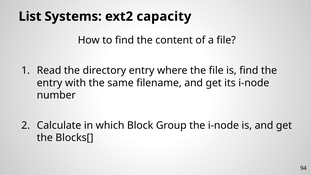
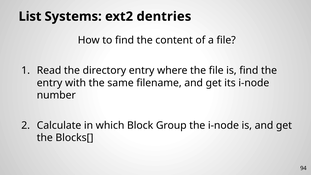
capacity: capacity -> dentries (164, 16)
